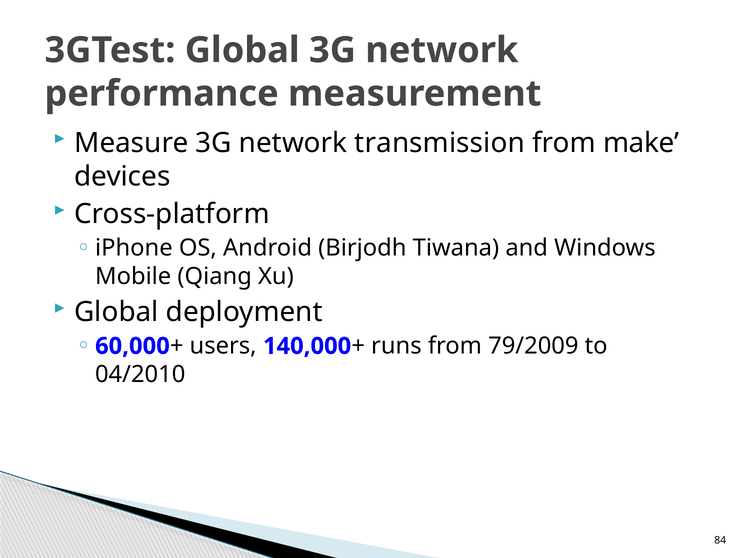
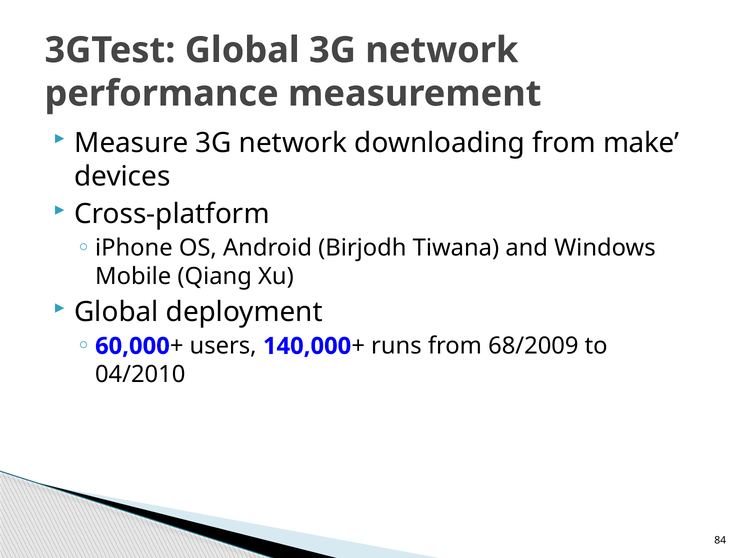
transmission: transmission -> downloading (440, 143)
79/2009: 79/2009 -> 68/2009 (533, 346)
